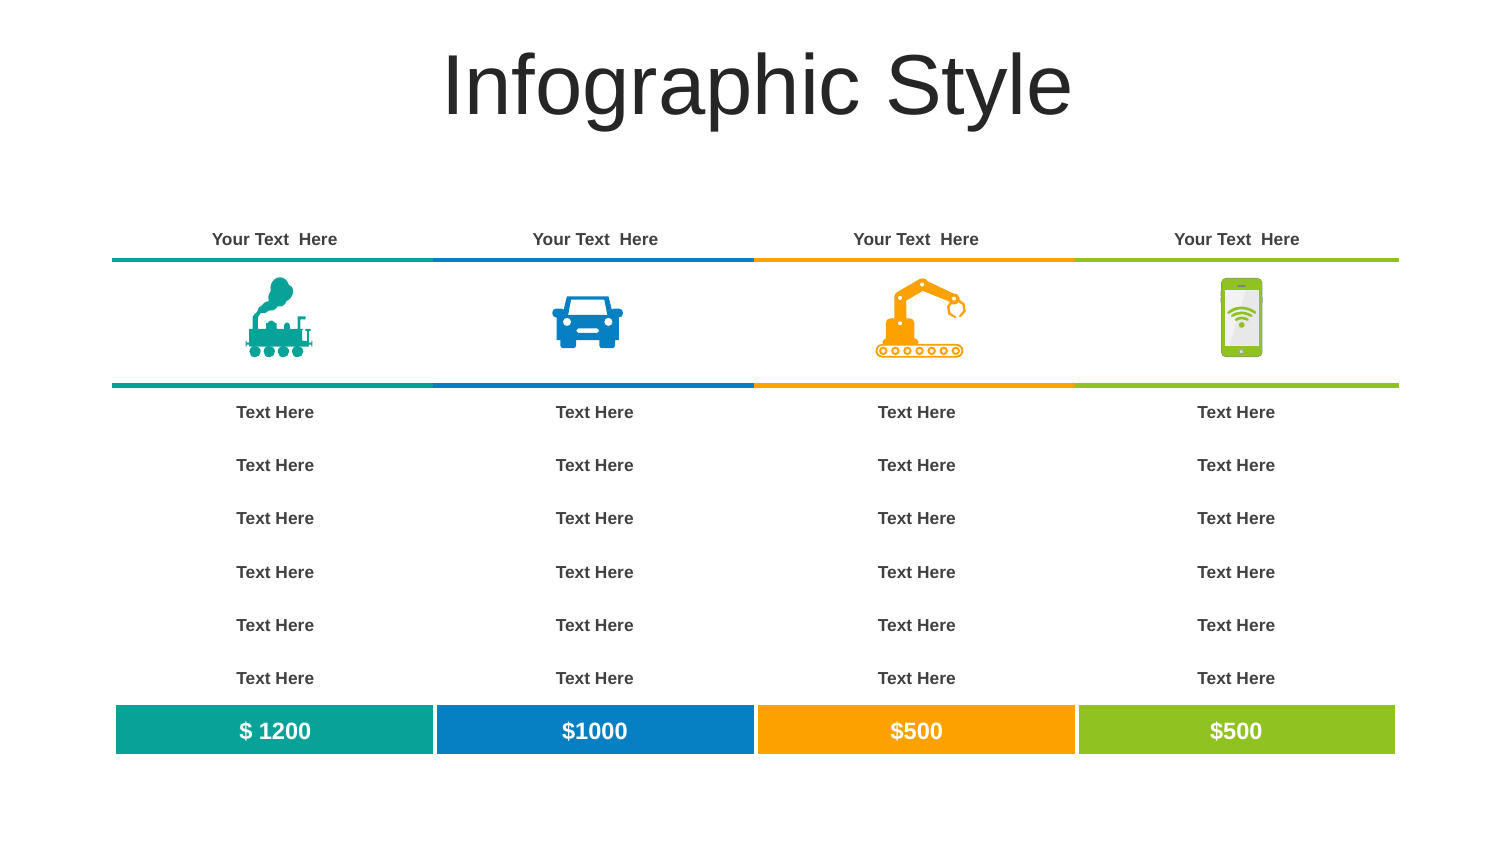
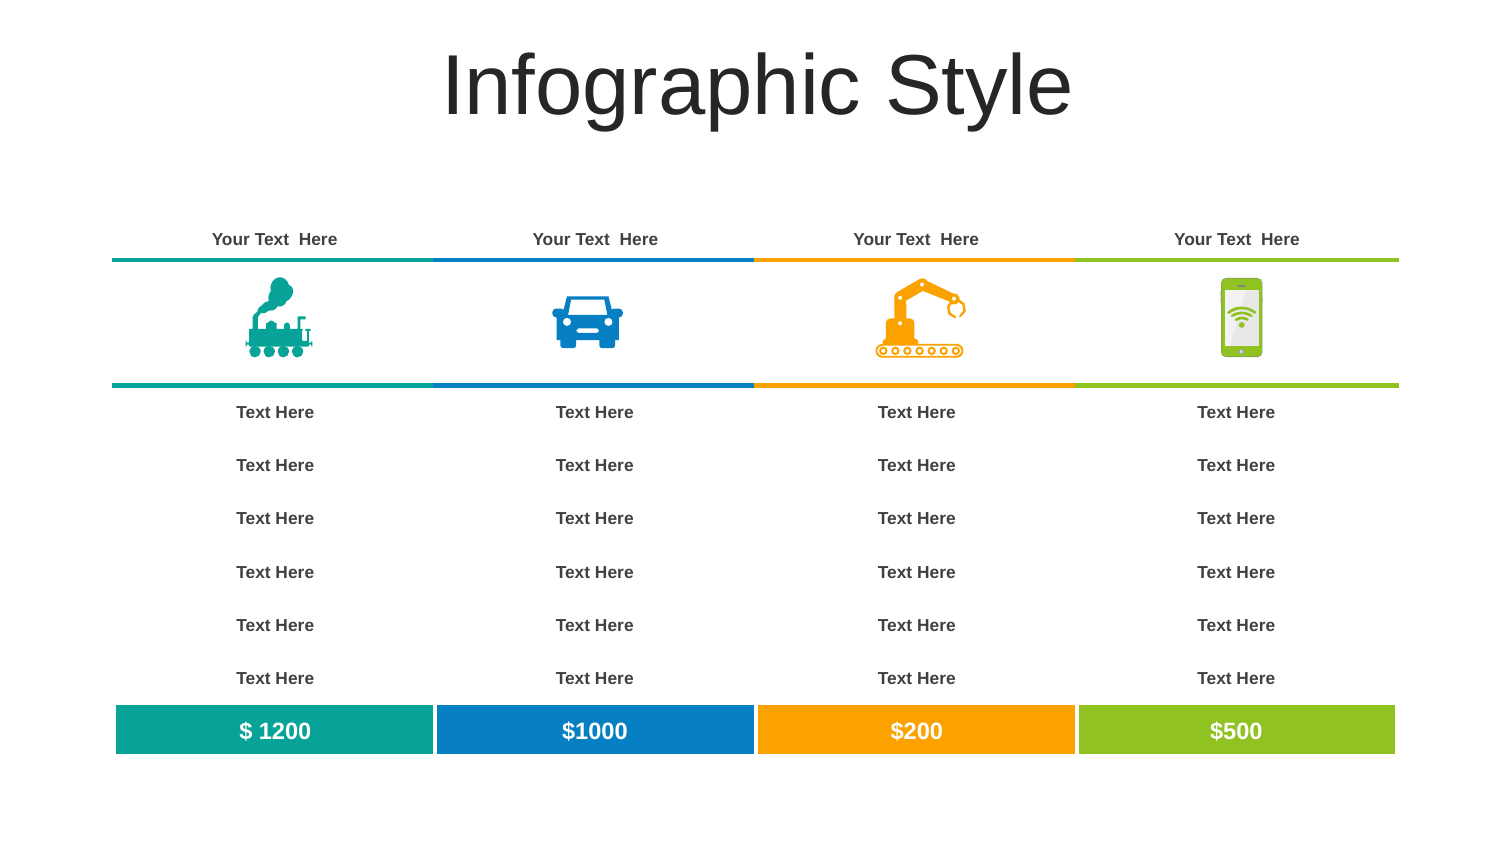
$1000 $500: $500 -> $200 (917, 731)
